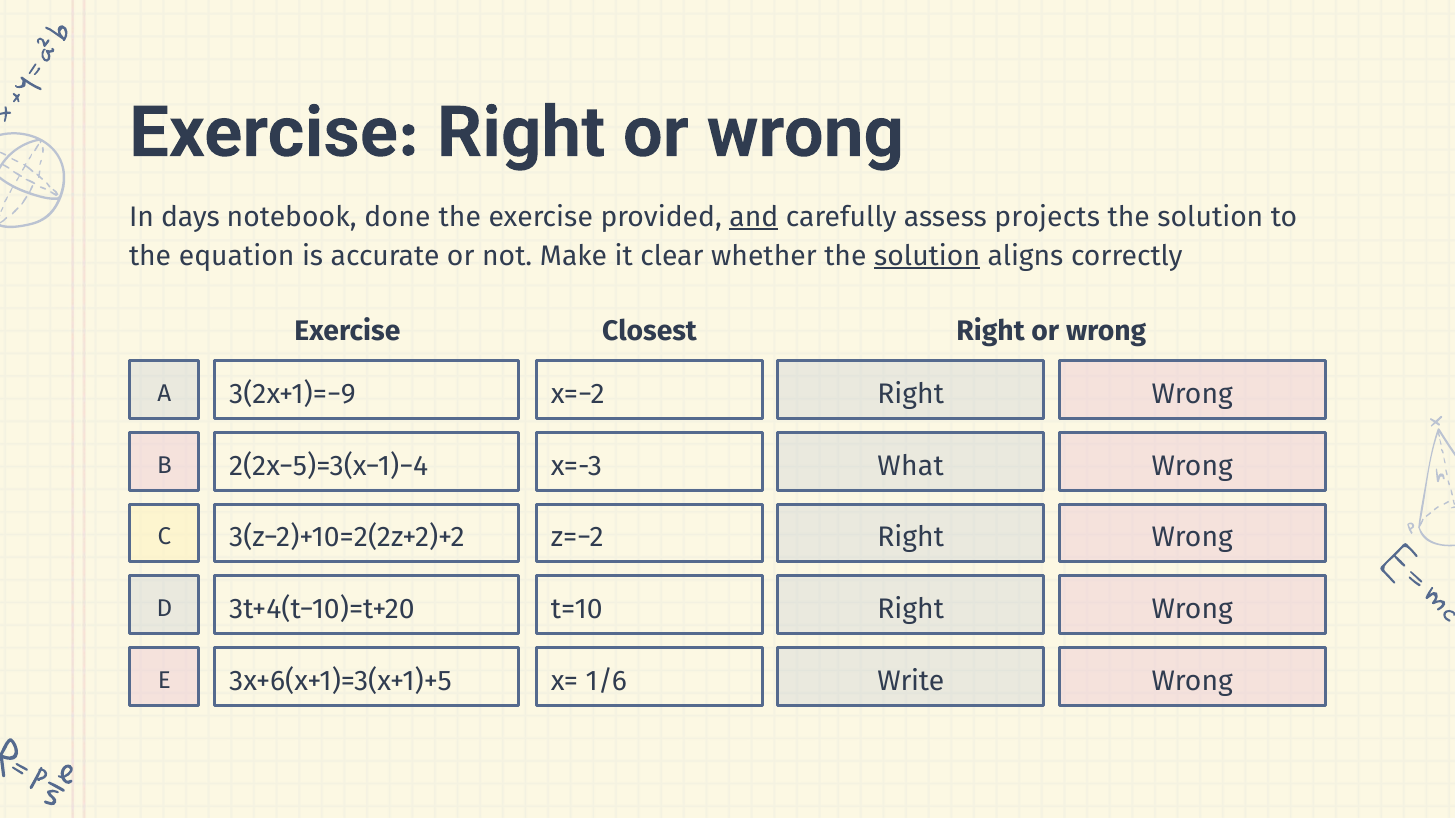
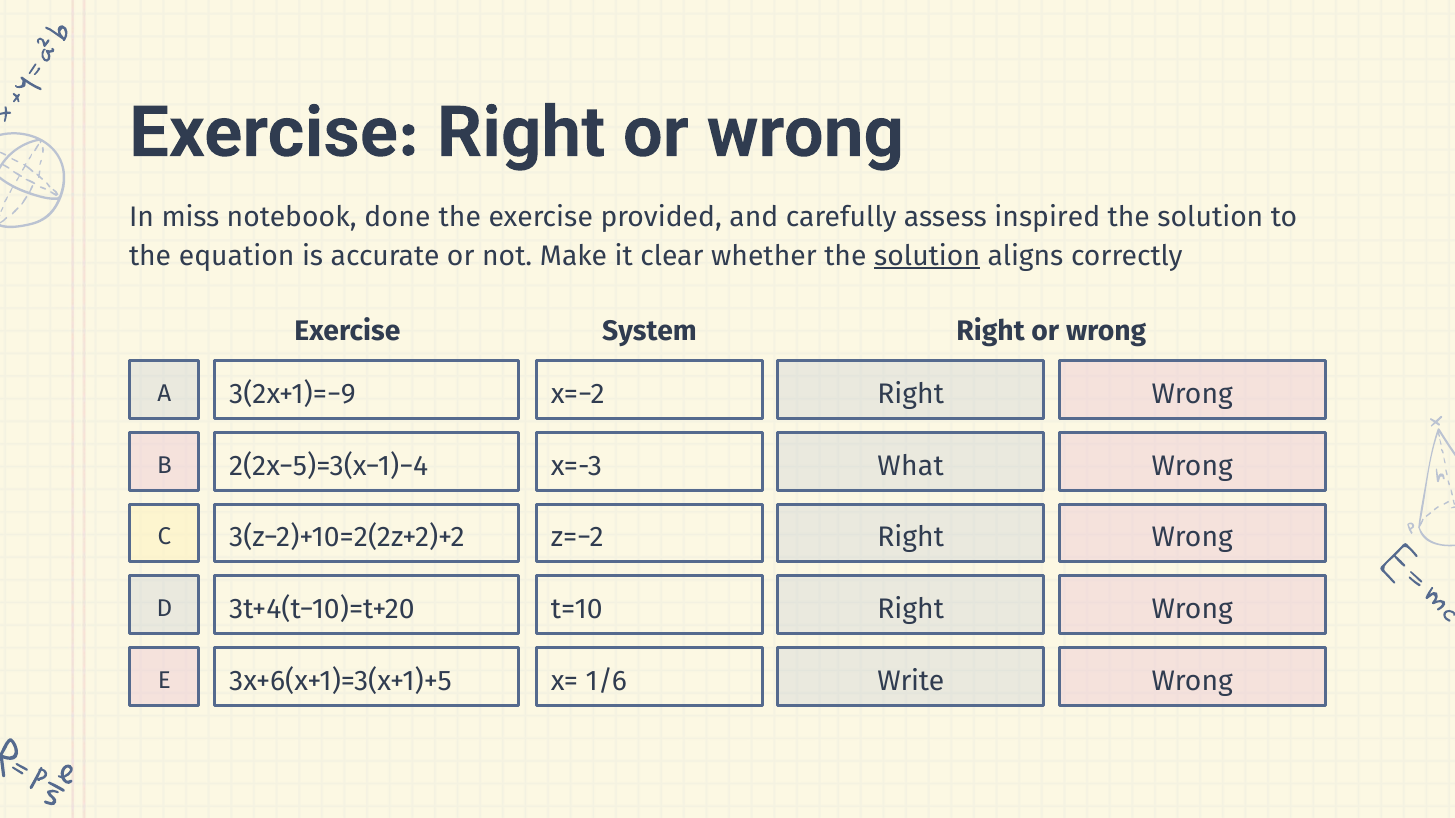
days: days -> miss (190, 217)
and underline: present -> none (754, 217)
projects: projects -> inspired (1047, 217)
Closest: Closest -> System (650, 331)
